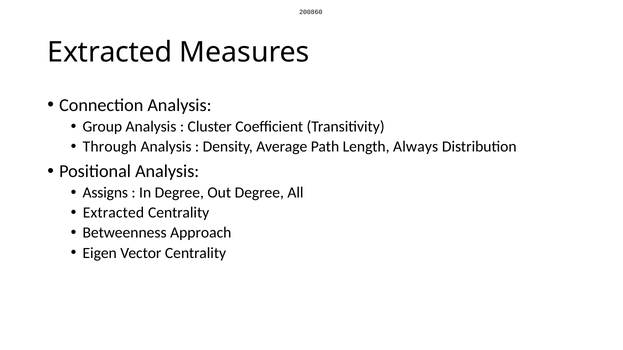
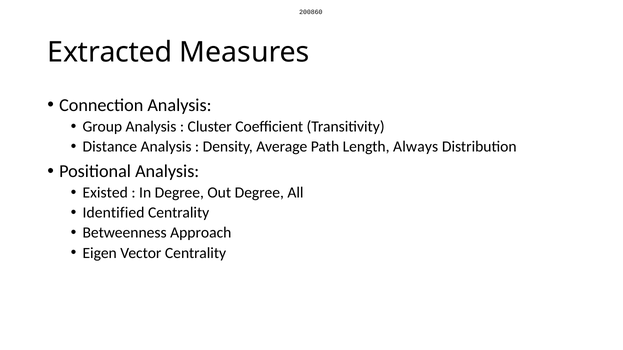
Through: Through -> Distance (110, 147)
Assigns: Assigns -> Existed (105, 193)
Extracted: Extracted -> Identified (113, 213)
